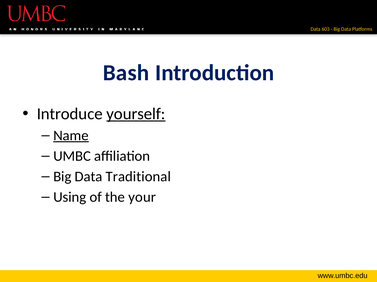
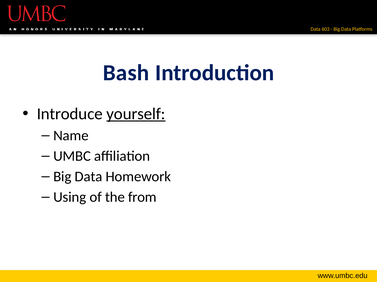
Name underline: present -> none (71, 136)
Traditional: Traditional -> Homework (138, 177)
your: your -> from (142, 198)
